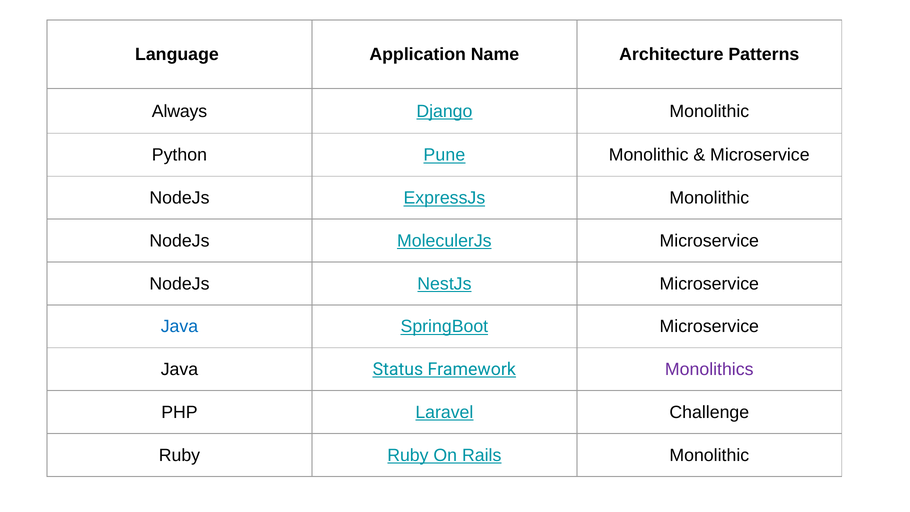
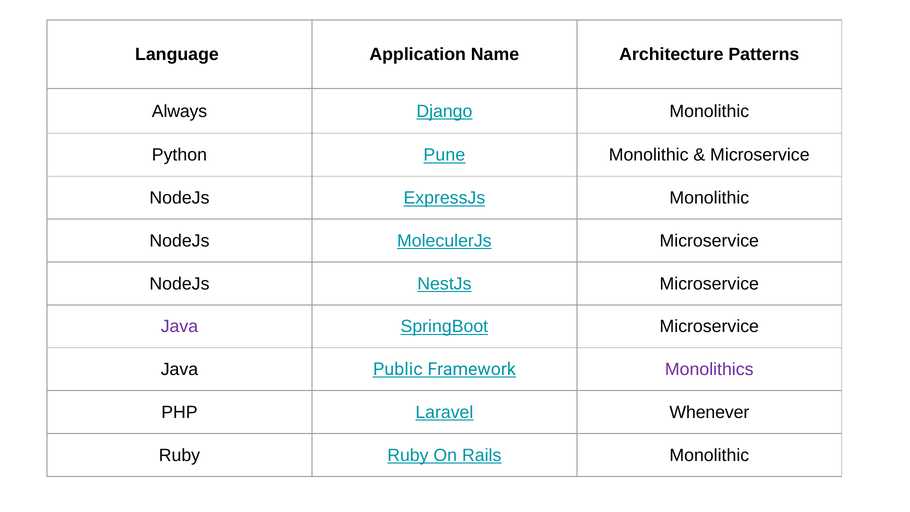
Java colour: blue -> purple (179, 327)
Status: Status -> Public (398, 369)
Challenge: Challenge -> Whenever (709, 412)
